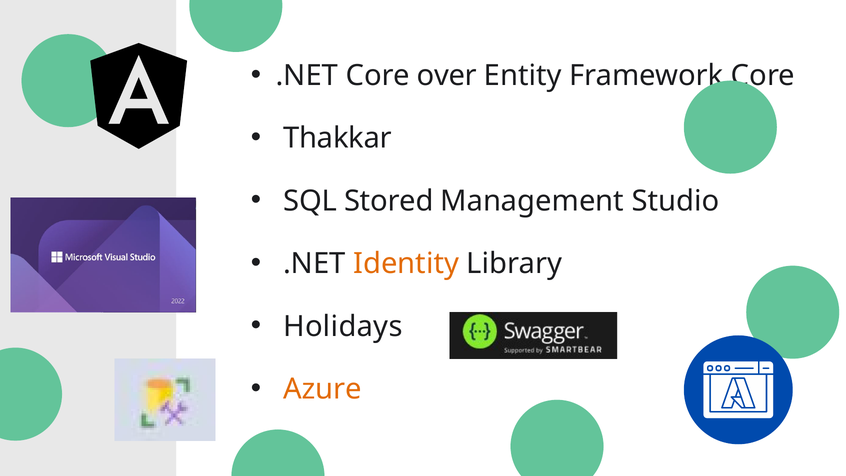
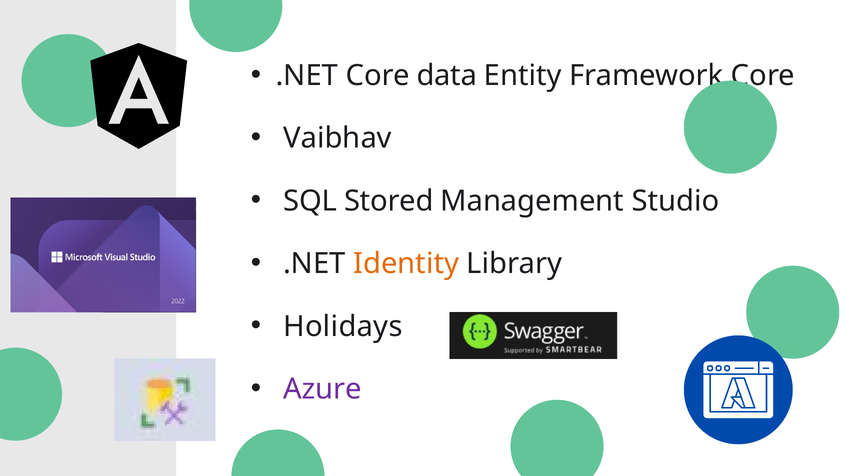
over: over -> data (447, 75)
Thakkar: Thakkar -> Vaibhav (337, 138)
Azure colour: orange -> purple (322, 389)
